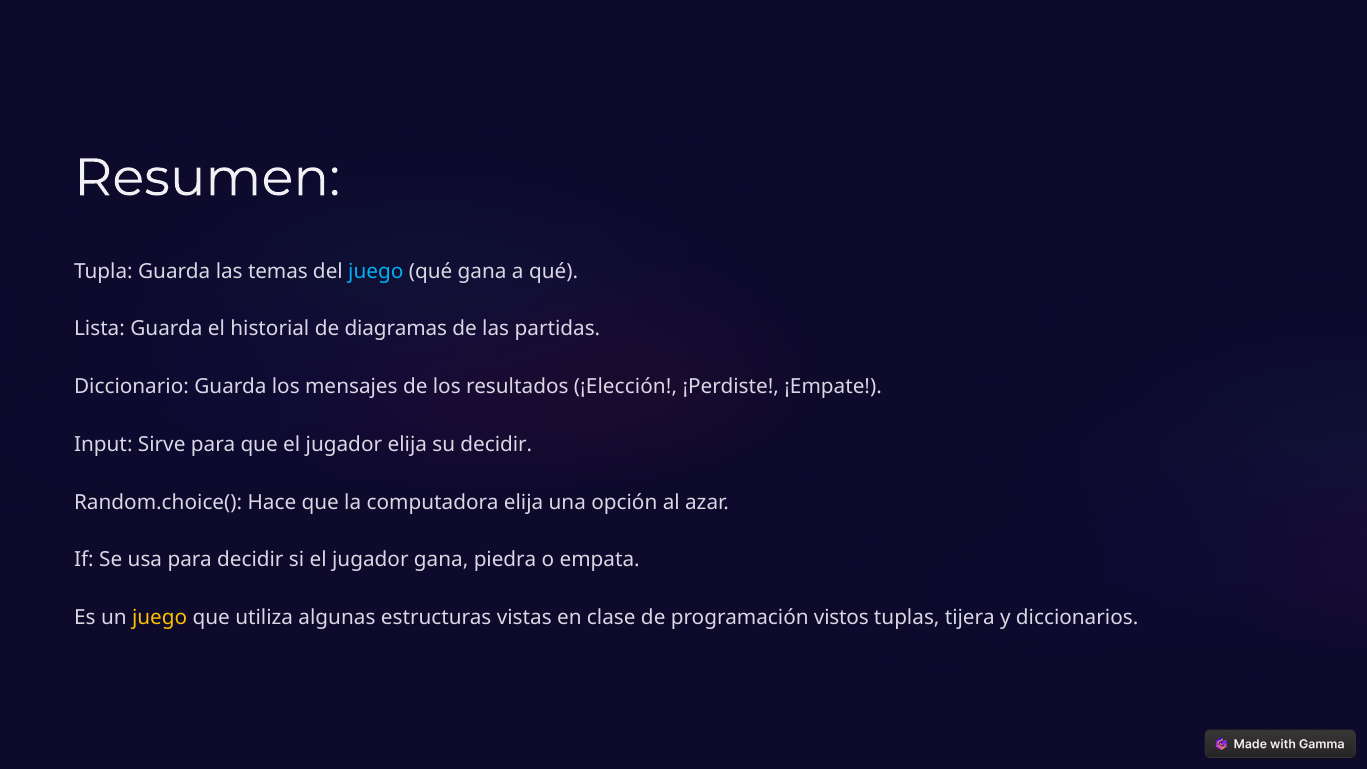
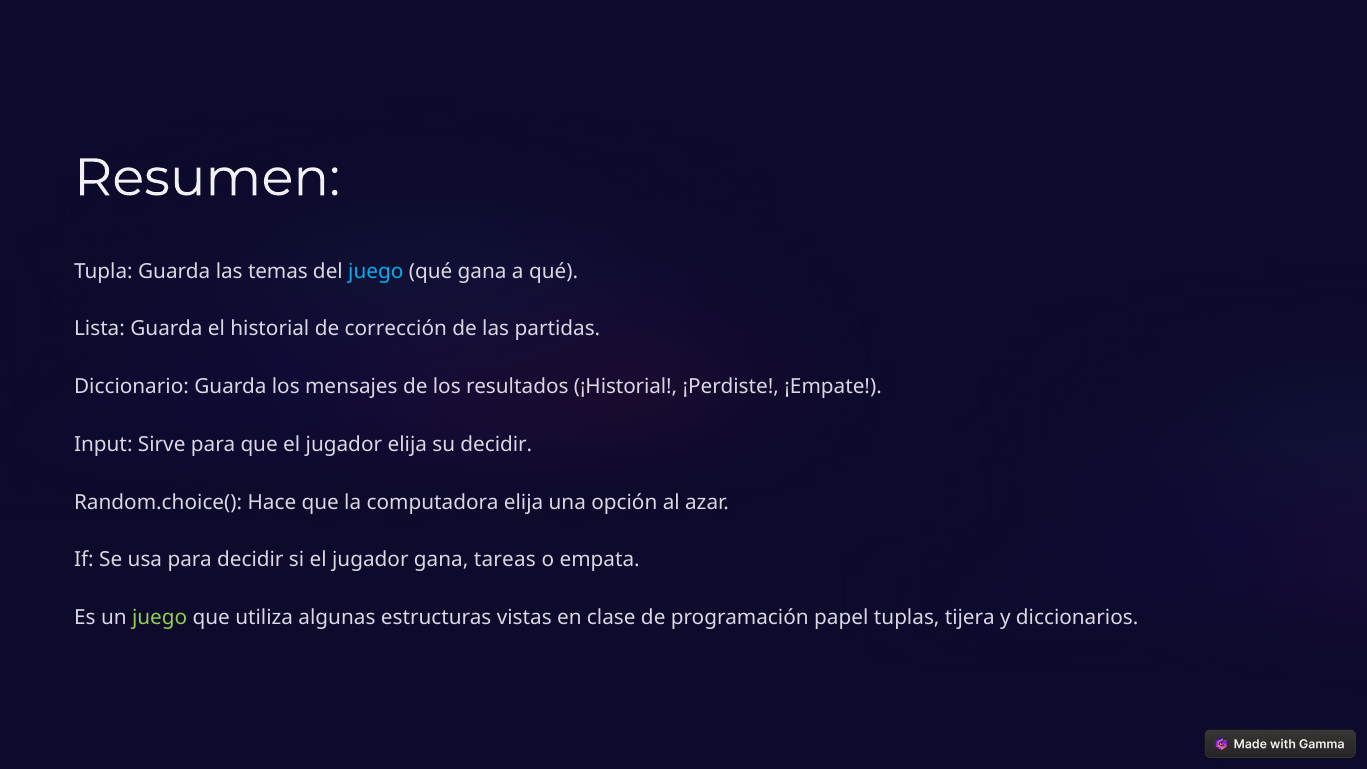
diagramas: diagramas -> corrección (396, 329)
¡Elección: ¡Elección -> ¡Historial (626, 387)
piedra: piedra -> tareas (505, 560)
juego colour: yellow -> light green (160, 618)
vistos: vistos -> papel (841, 618)
